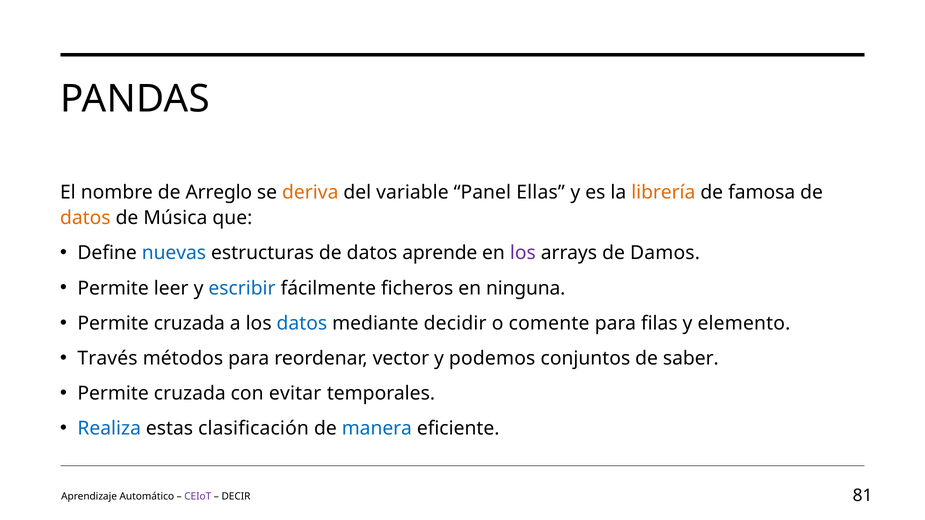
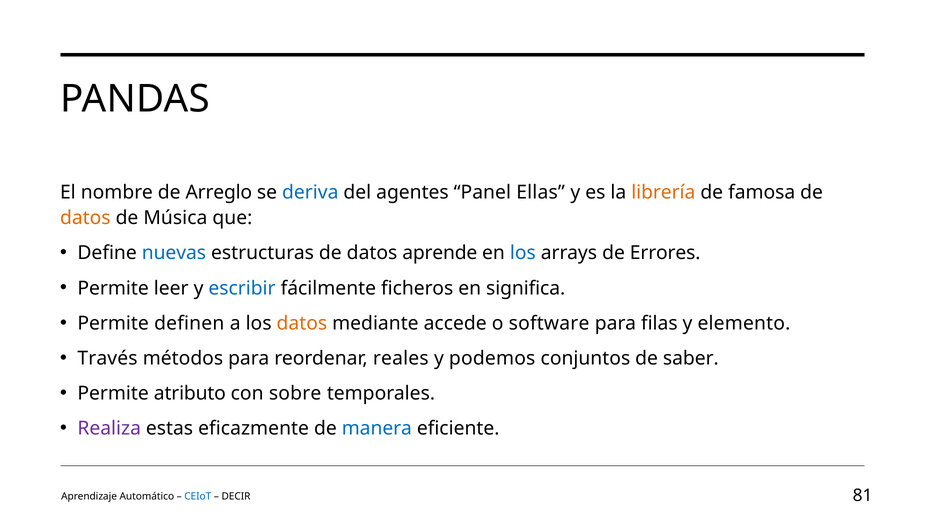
deriva colour: orange -> blue (310, 193)
variable: variable -> agentes (412, 193)
los colour: purple -> blue (523, 253)
Damos: Damos -> Errores (665, 253)
ninguna: ninguna -> significa (526, 288)
cruzada: cruzada -> definen (189, 323)
datos colour: blue -> orange (302, 323)
decidir: decidir -> accede (455, 323)
comente: comente -> software (549, 323)
vector: vector -> reales (401, 359)
cruzada: cruzada -> atributo (190, 394)
evitar: evitar -> sobre (295, 394)
Realiza colour: blue -> purple (109, 429)
clasificación: clasificación -> eficazmente (254, 429)
CEIoT colour: purple -> blue (198, 497)
